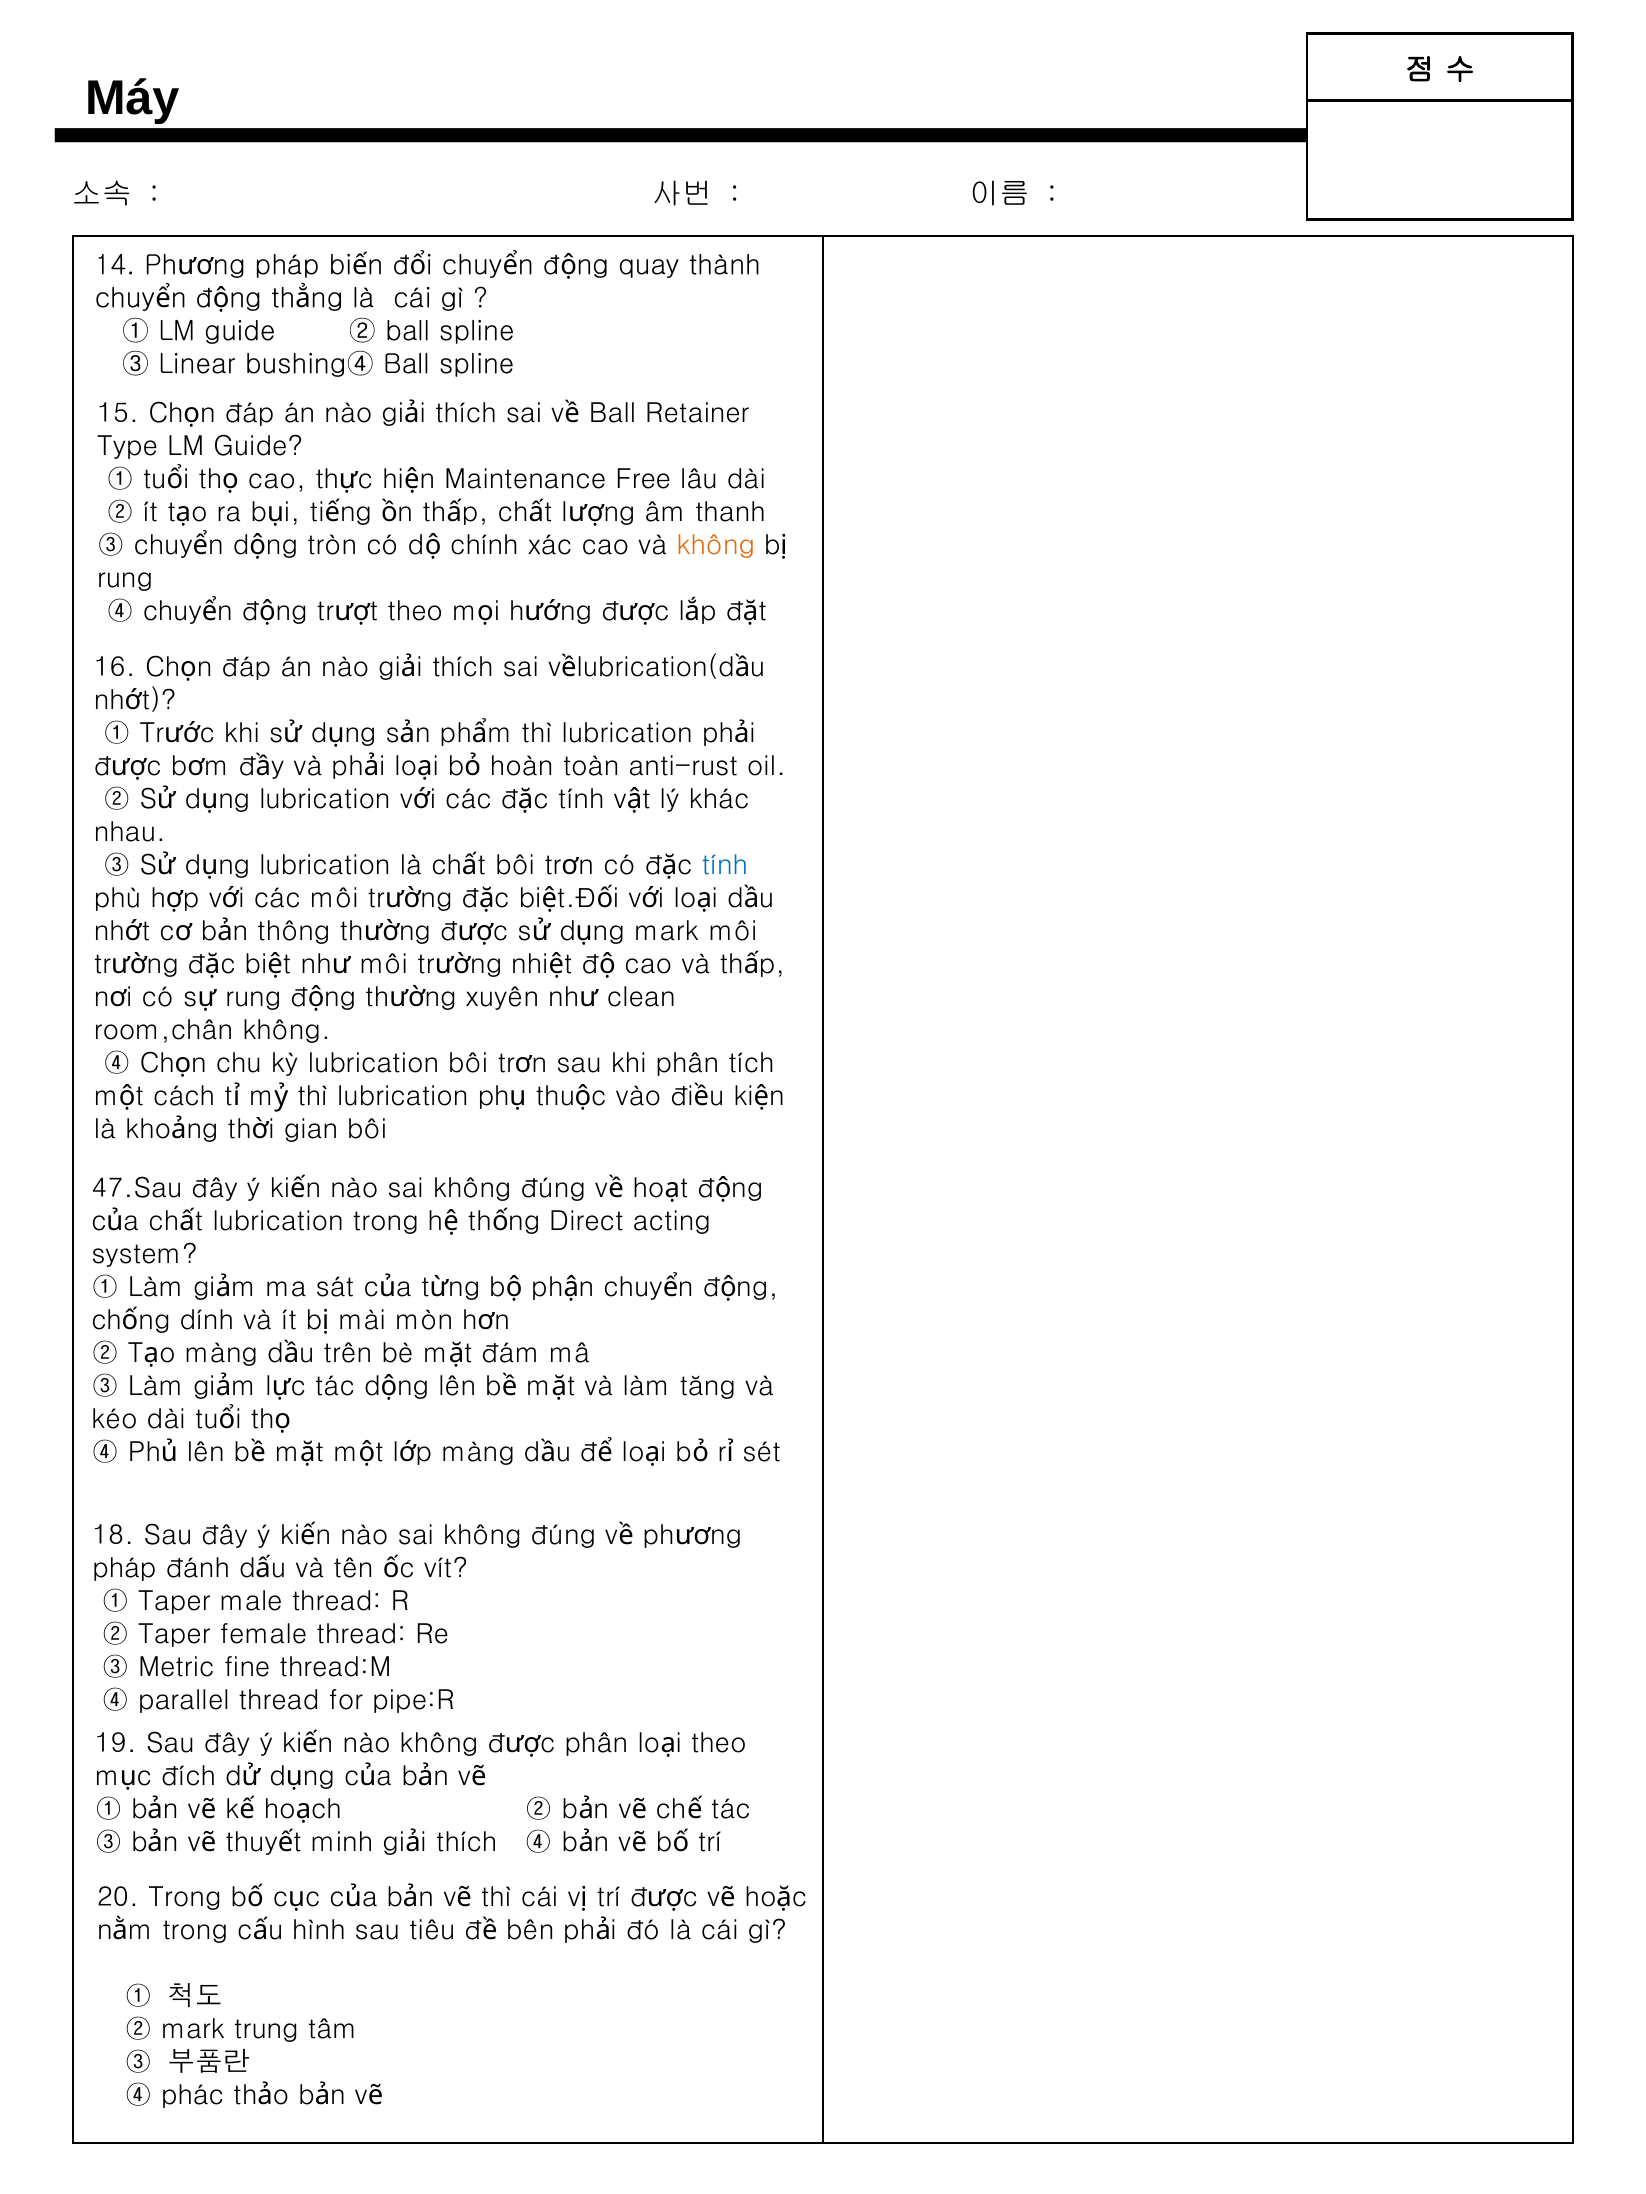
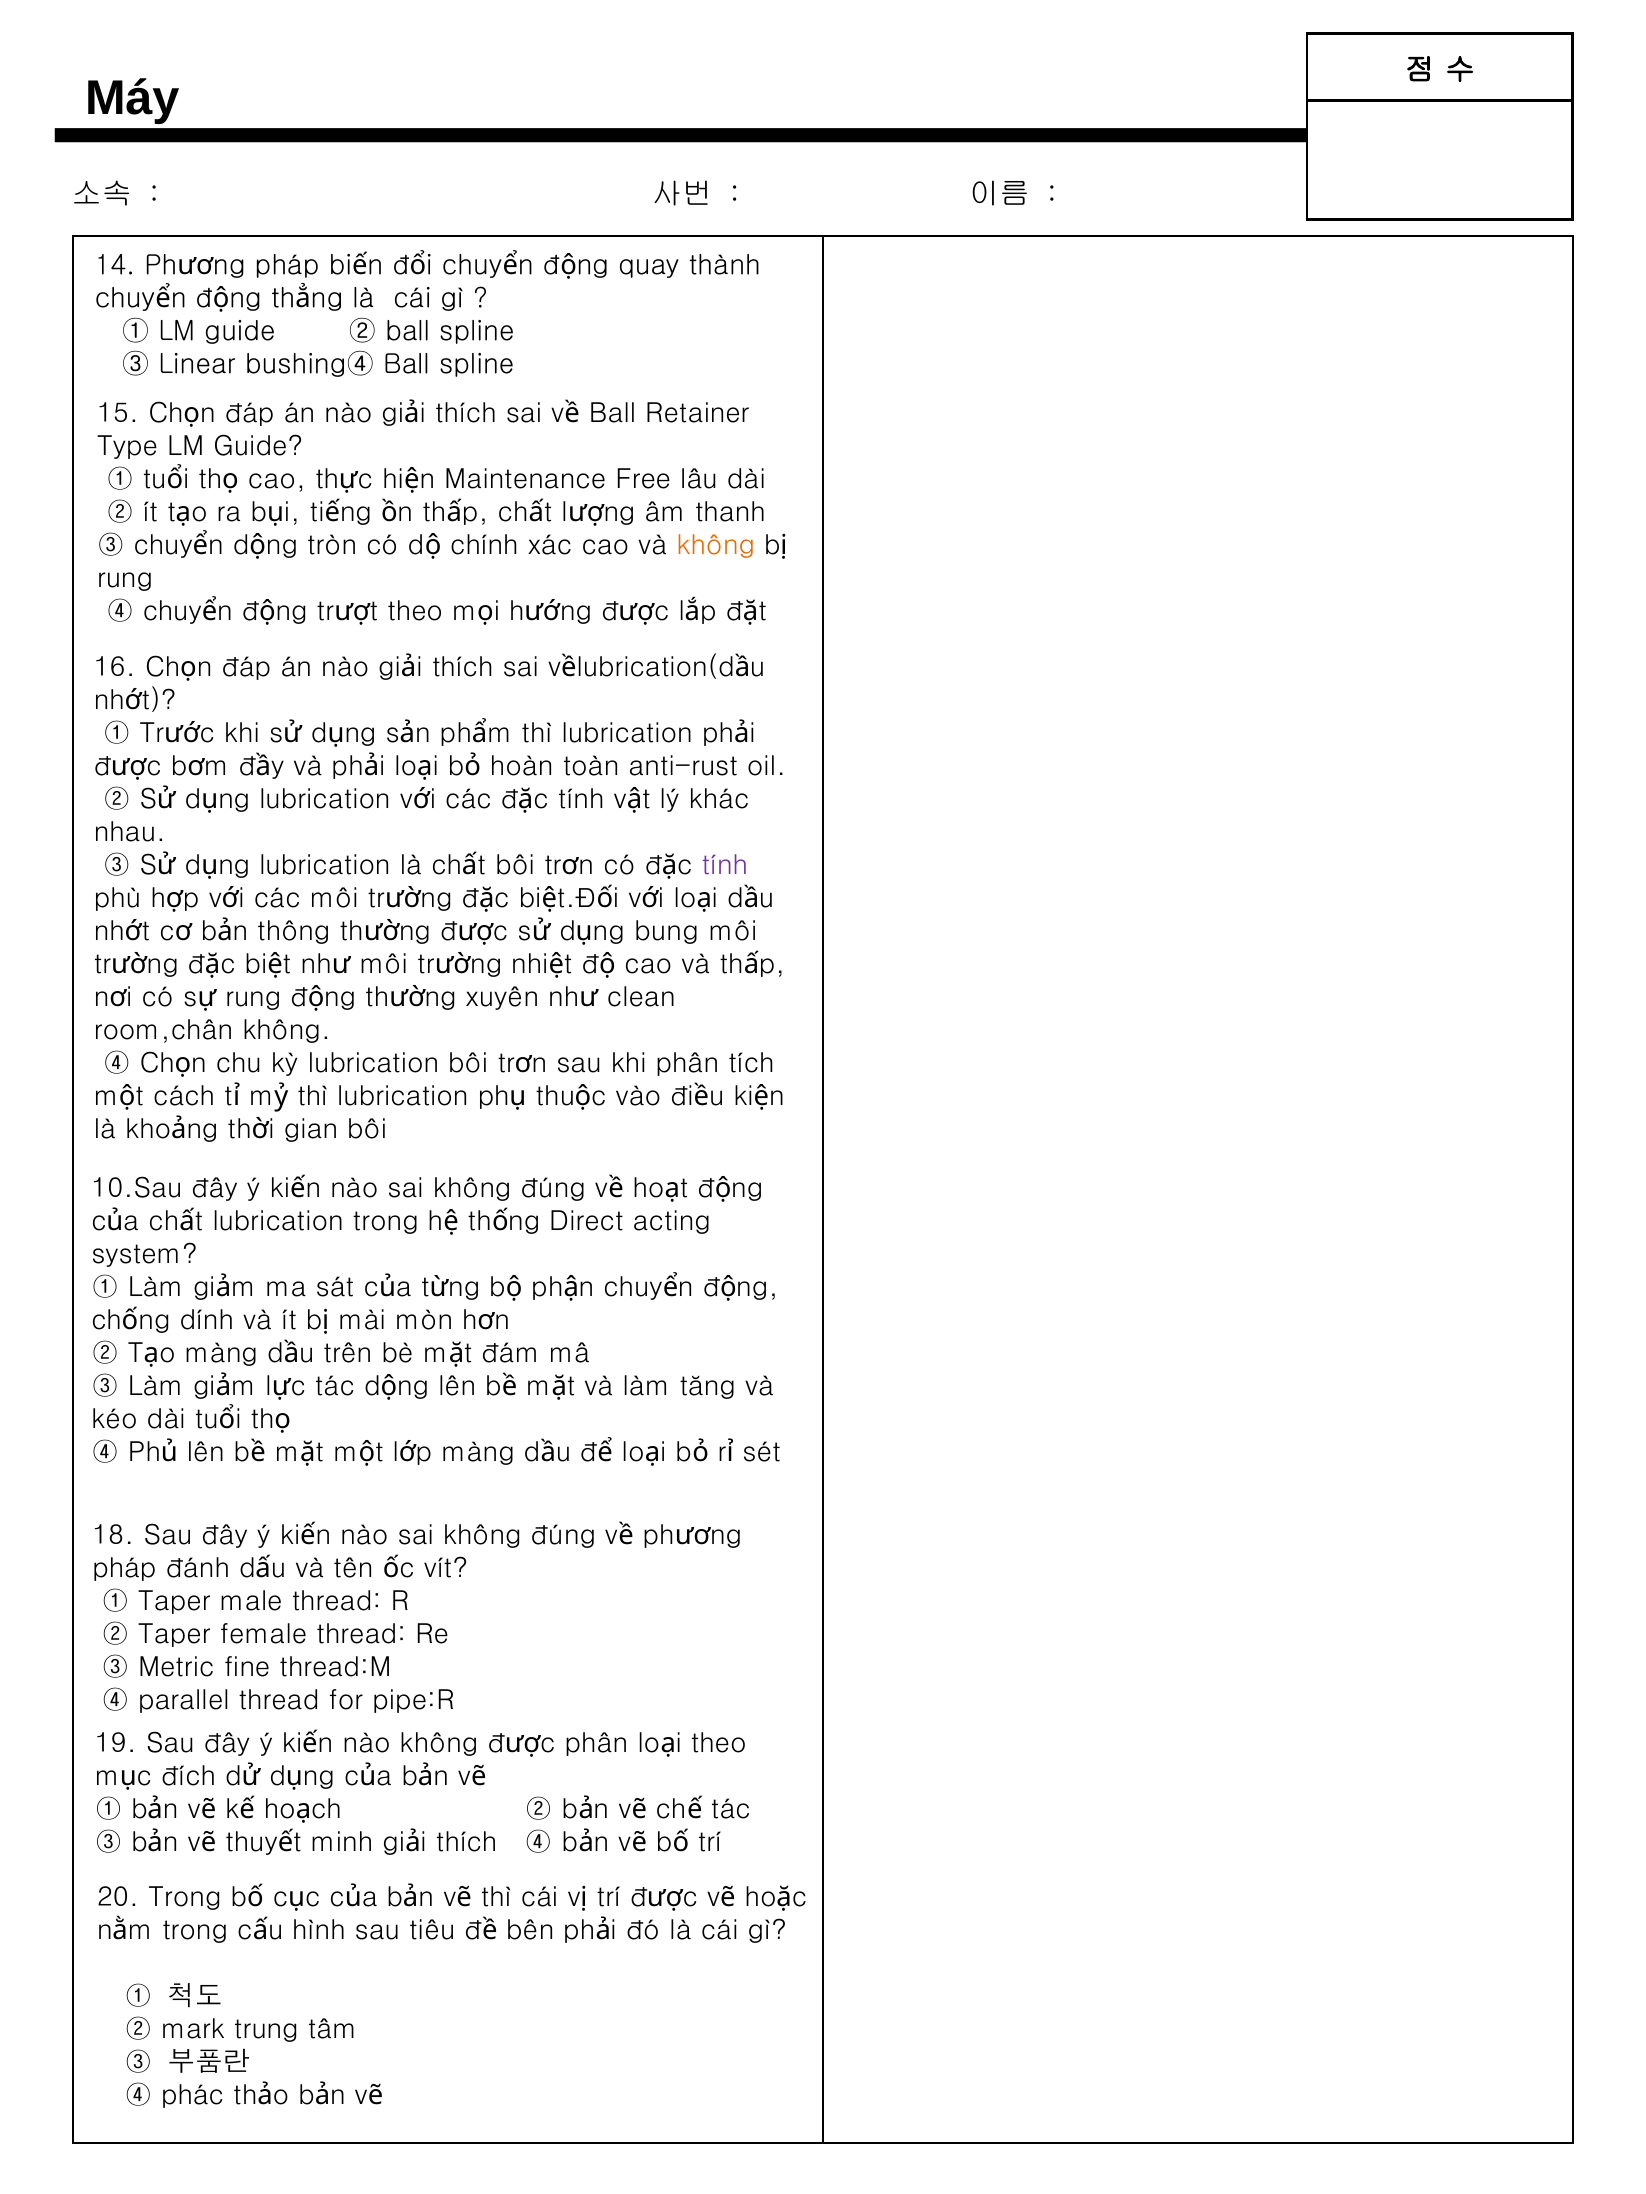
tính colour: blue -> purple (725, 866)
mark: mark -> bung (667, 932)
47.Sau: 47.Sau -> 10.Sau (137, 1189)
